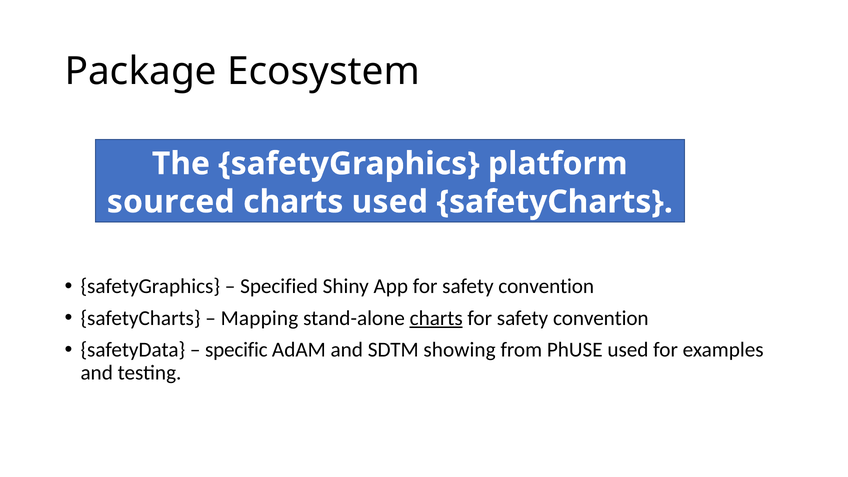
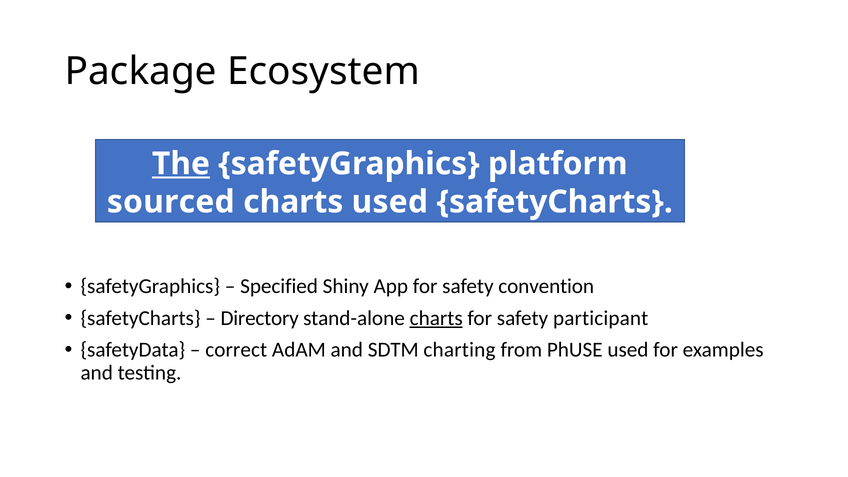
The underline: none -> present (181, 164)
Mapping: Mapping -> Directory (260, 318)
convention: convention -> participant (601, 318)
specific: specific -> correct (236, 350)
showing: showing -> charting (459, 350)
